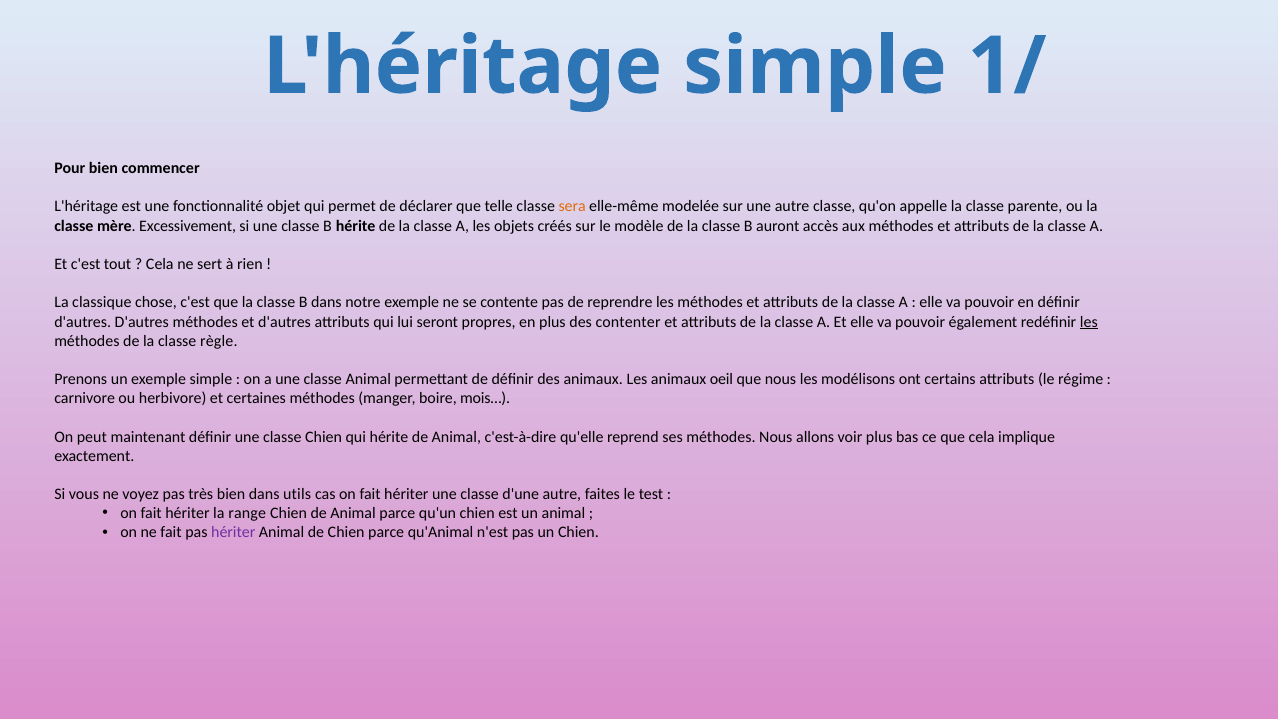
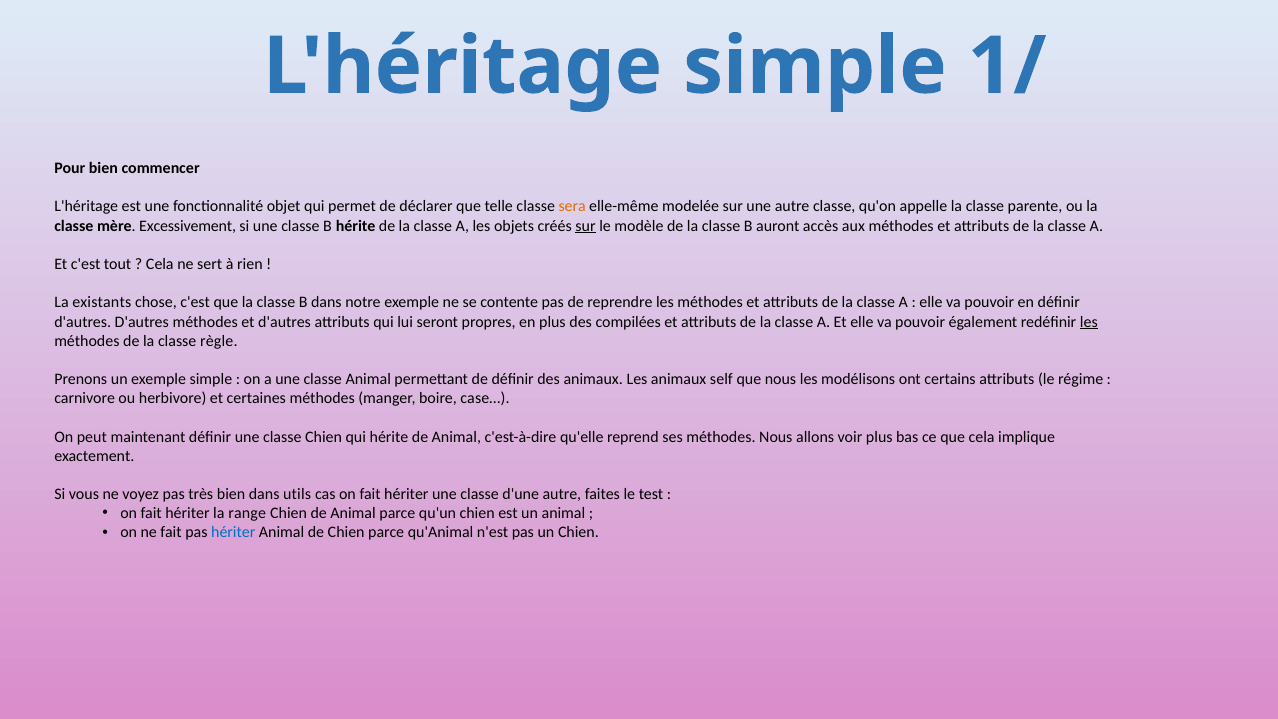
sur underline: none -> present (585, 226)
classique: classique -> existants (102, 303)
contenter: contenter -> compilées (628, 322)
oeil: oeil -> self (721, 379)
mois…: mois… -> case… (485, 398)
hériter colour: purple -> blue (233, 533)
